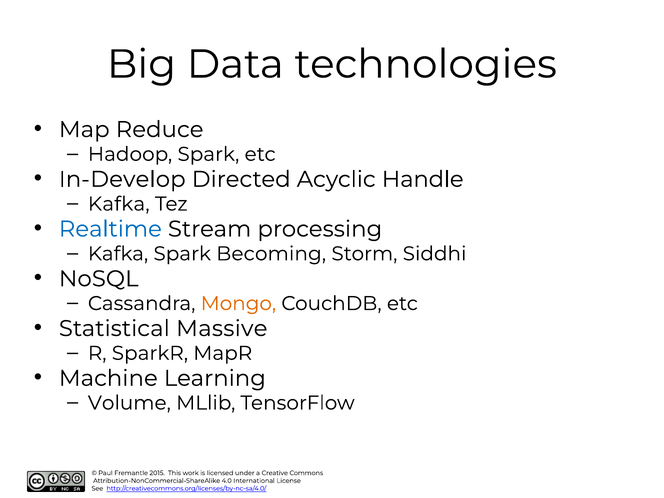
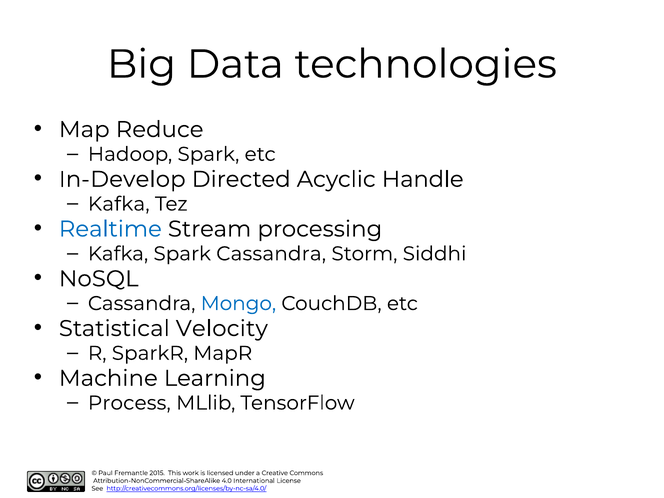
Spark Becoming: Becoming -> Cassandra (271, 254)
Mongo colour: orange -> blue (238, 303)
Massive: Massive -> Velocity (222, 329)
Volume: Volume -> Process (129, 403)
